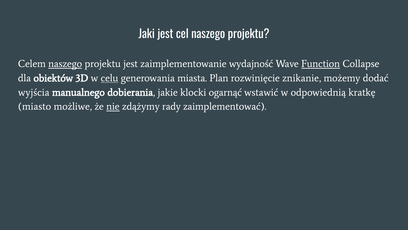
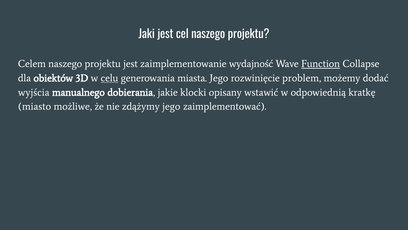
naszego underline: present -> none (65, 64)
miasta Plan: Plan -> Jego (219, 78)
znikanie: znikanie -> problem (302, 78)
ogarnąć: ogarnąć -> opisany (225, 92)
nie underline: present -> none (113, 106)
zdążymy rady: rady -> jego (171, 106)
